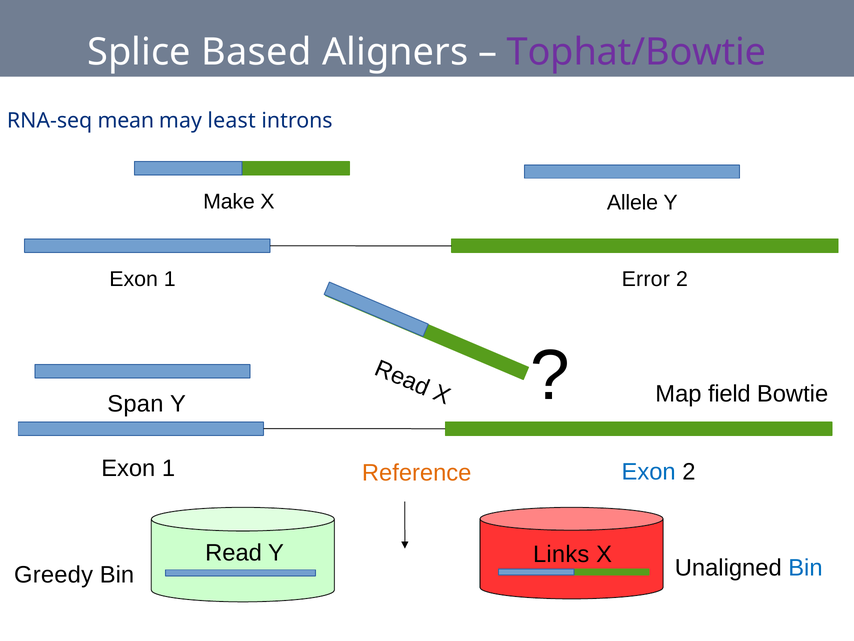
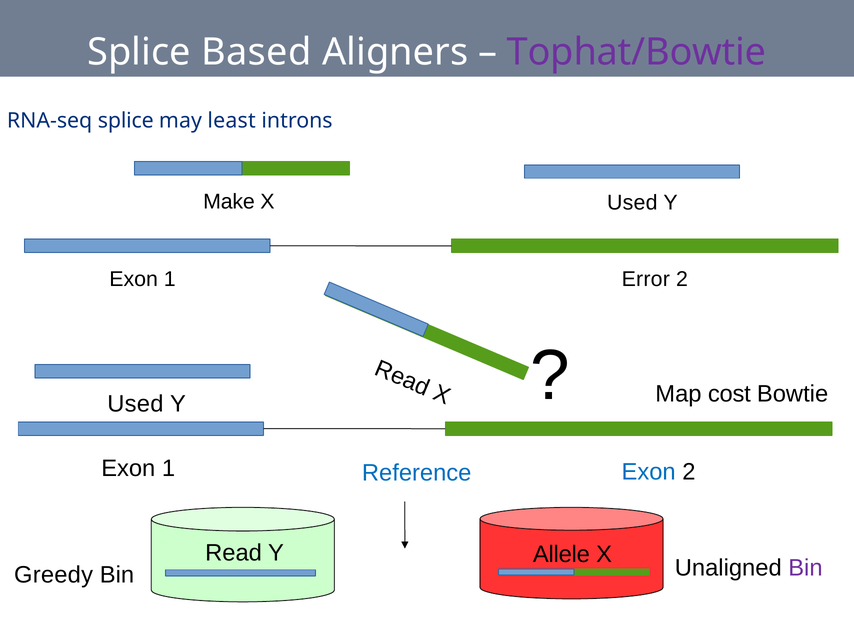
RNA-seq mean: mean -> splice (126, 121)
Allele: Allele -> Used (632, 203)
field: field -> cost (729, 394)
Span: Span -> Used (135, 404)
Reference colour: orange -> blue (417, 472)
Links: Links -> Allele (561, 554)
Bin colour: blue -> purple (805, 567)
